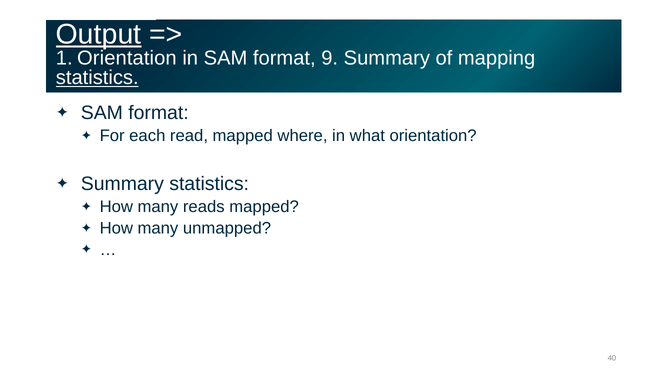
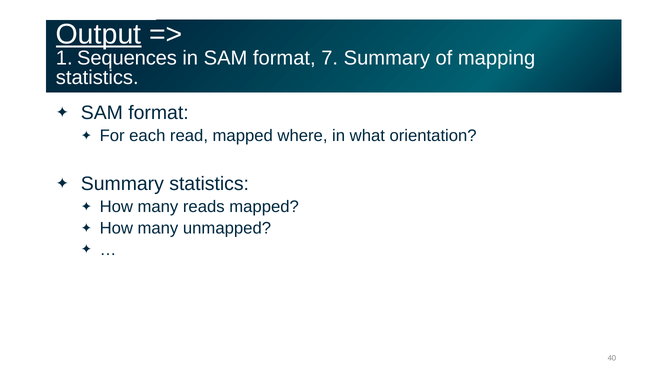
1 Orientation: Orientation -> Sequences (127, 58)
9: 9 -> 7 (330, 58)
statistics underline: present -> none (97, 78)
